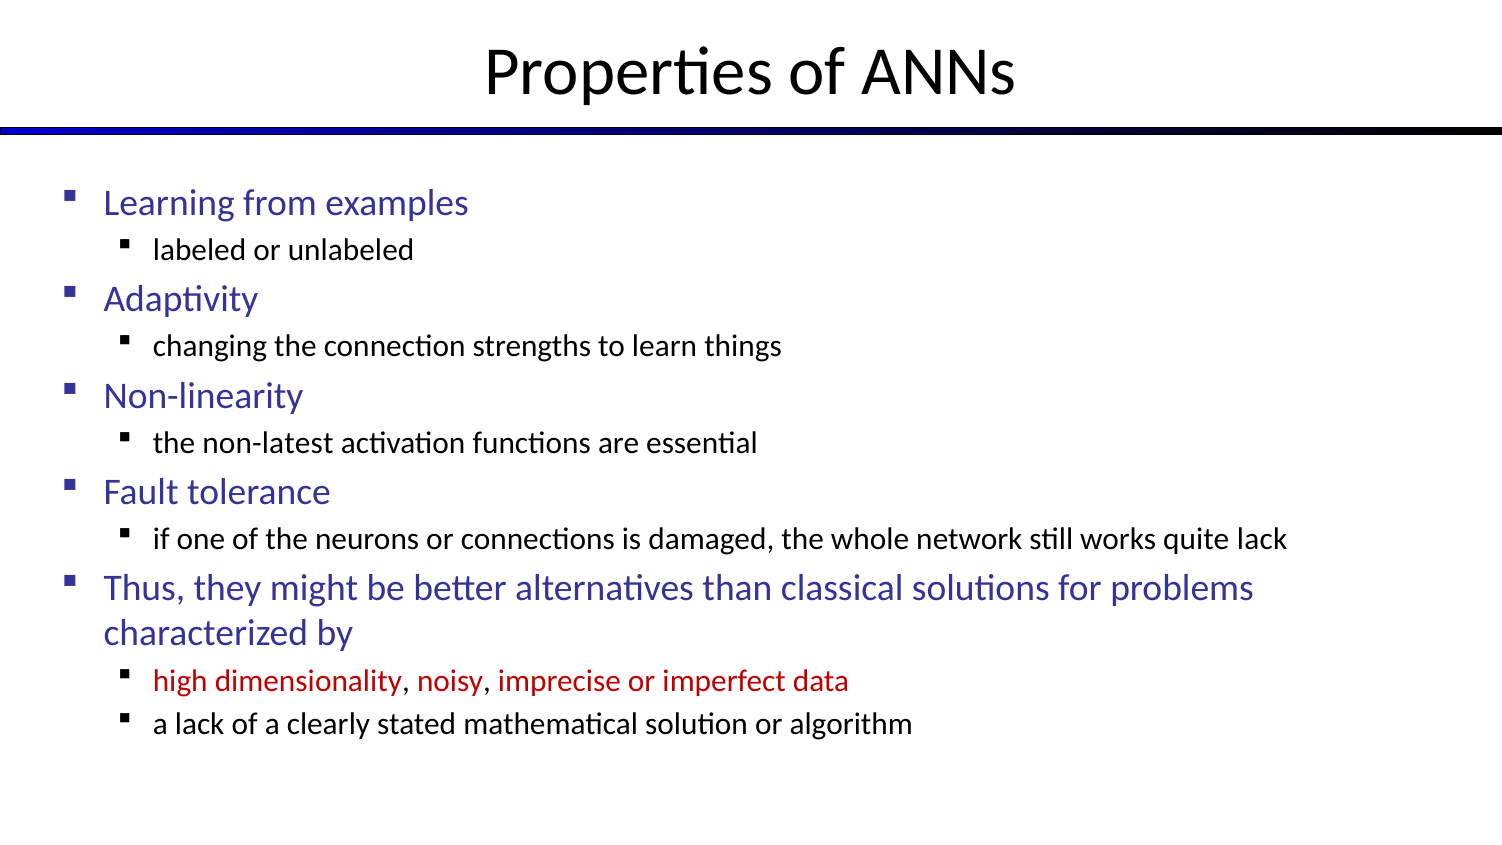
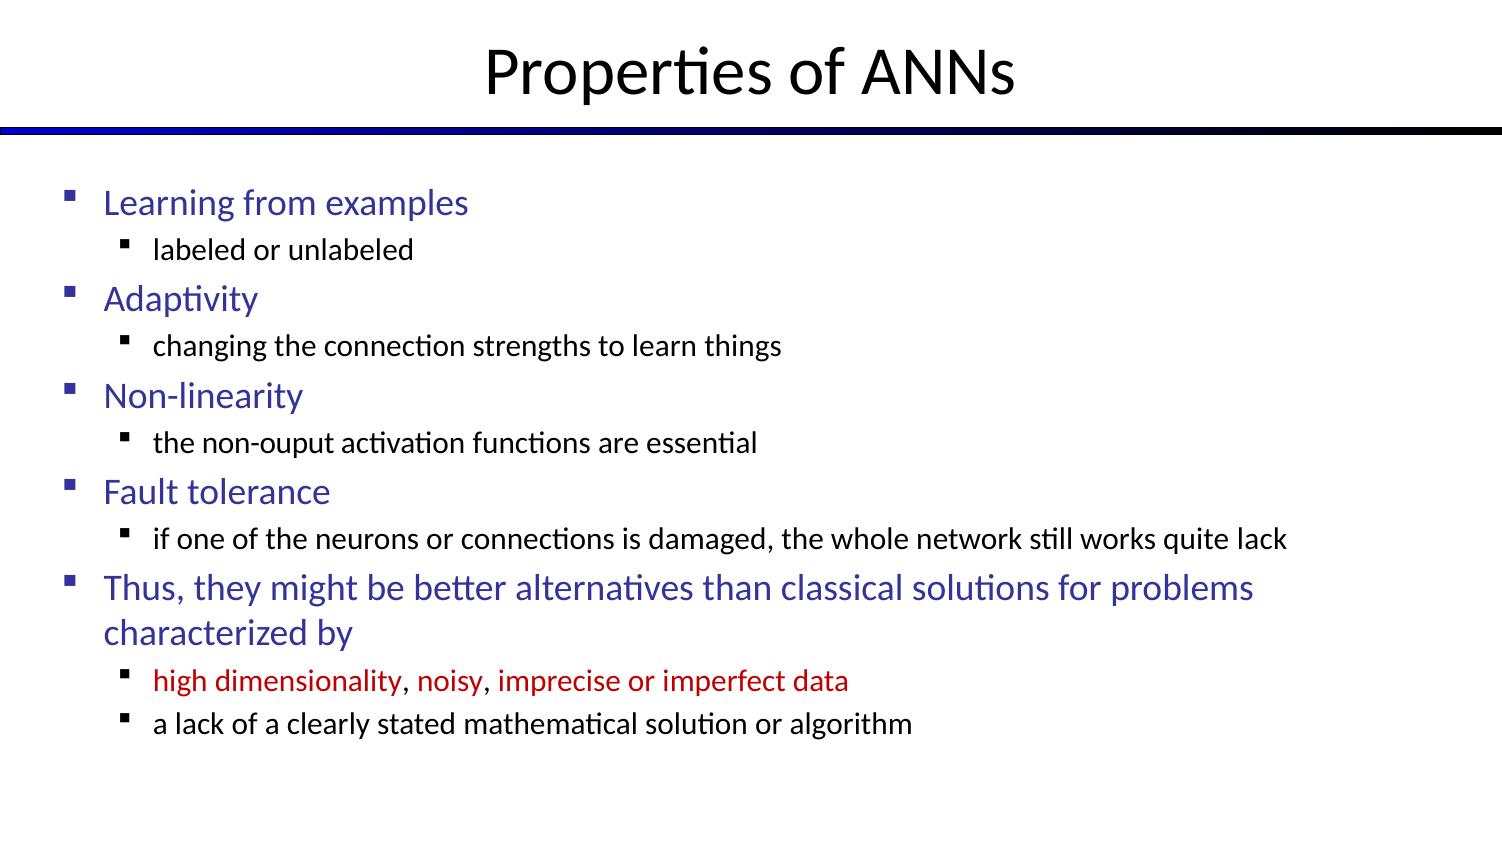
non-latest: non-latest -> non-ouput (268, 443)
